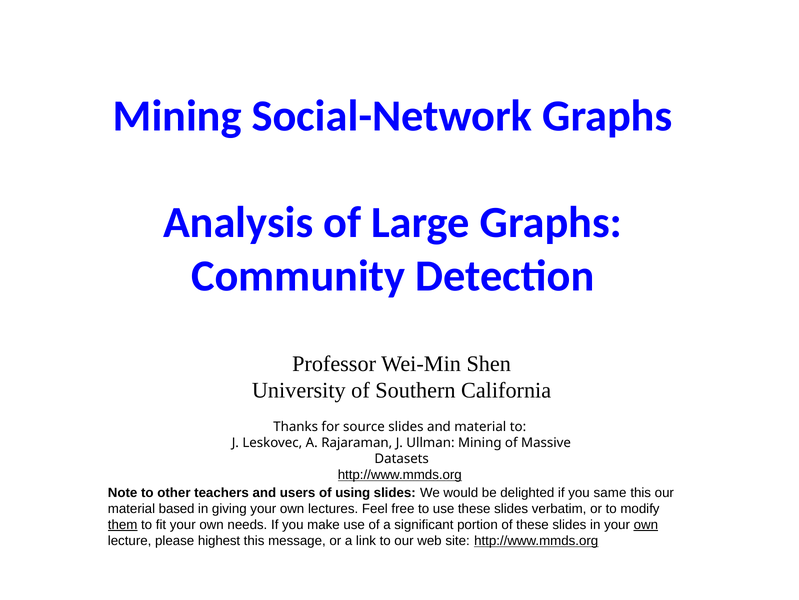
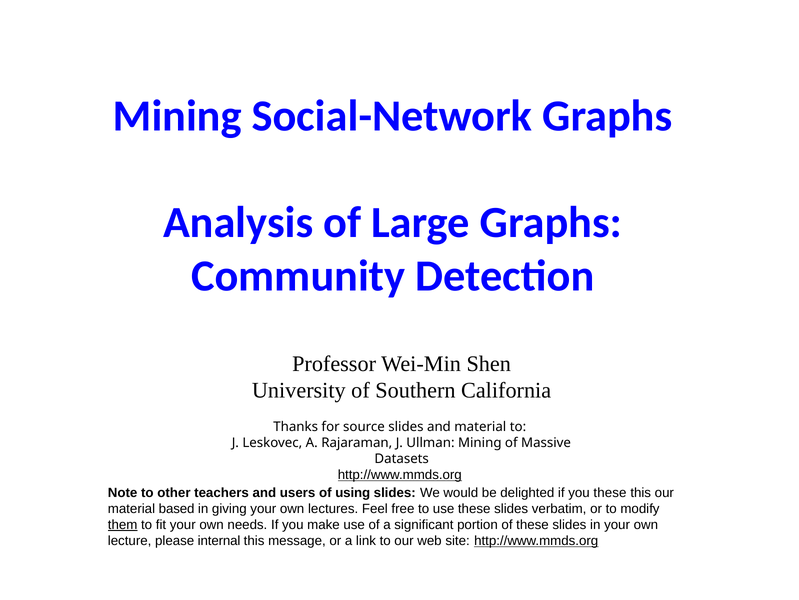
you same: same -> these (610, 492)
own underline: present -> none (646, 524)
highest: highest -> internal (219, 540)
